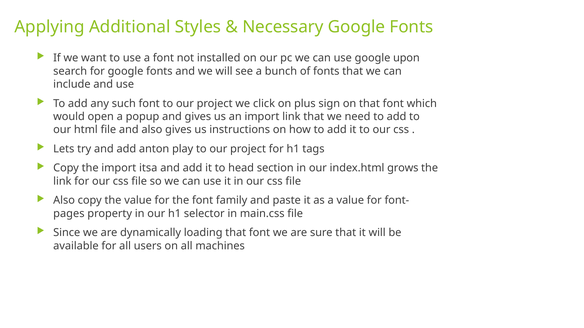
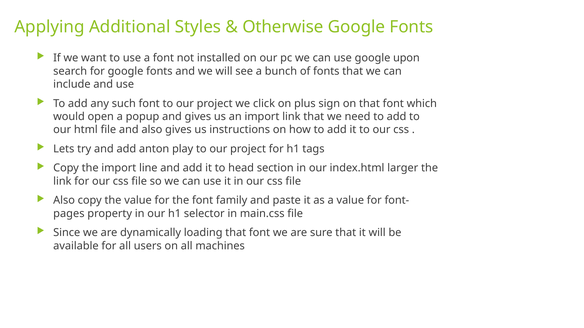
Necessary: Necessary -> Otherwise (283, 27)
itsa: itsa -> line (148, 168)
grows: grows -> larger (403, 168)
